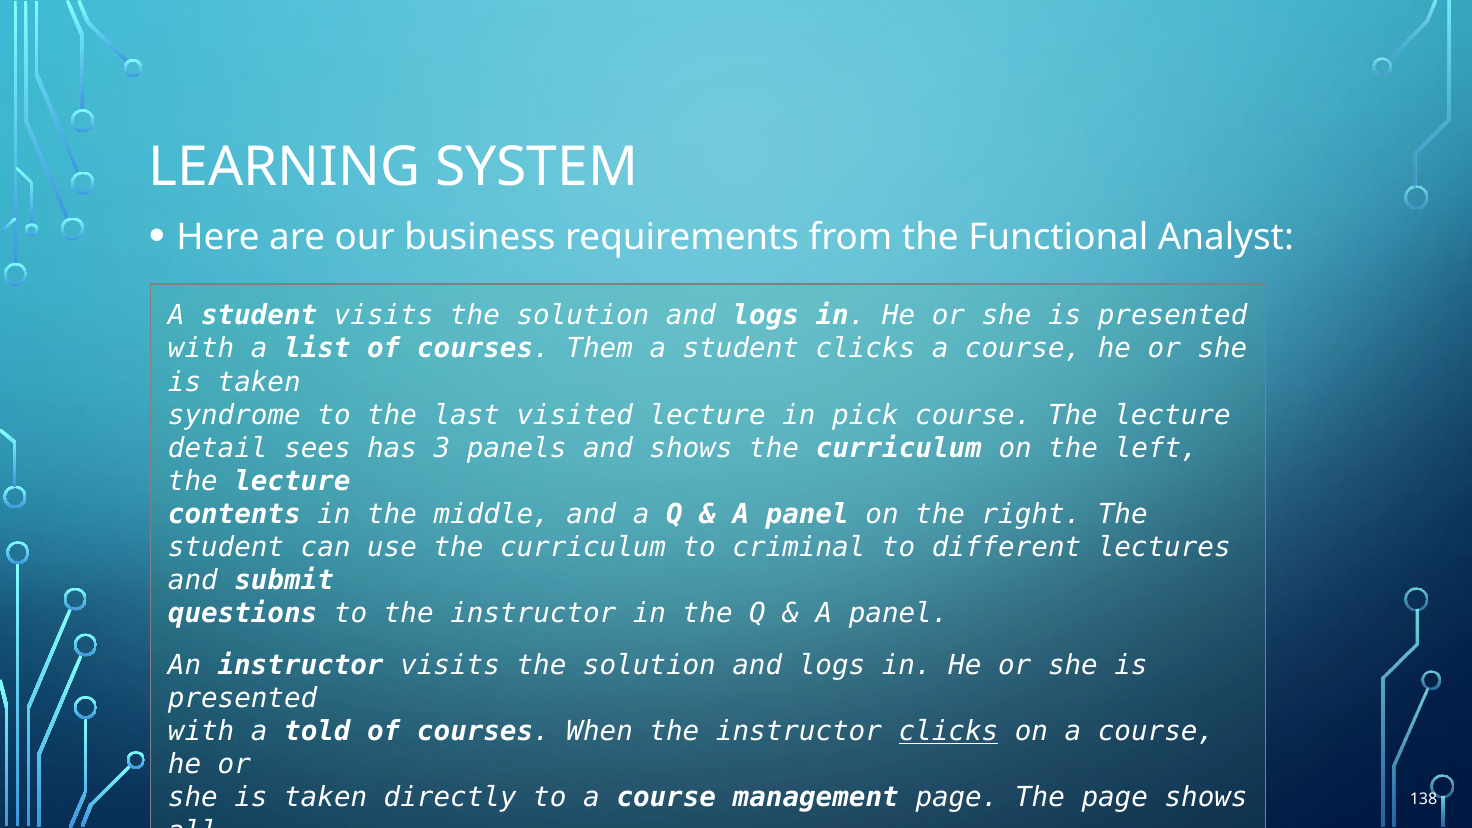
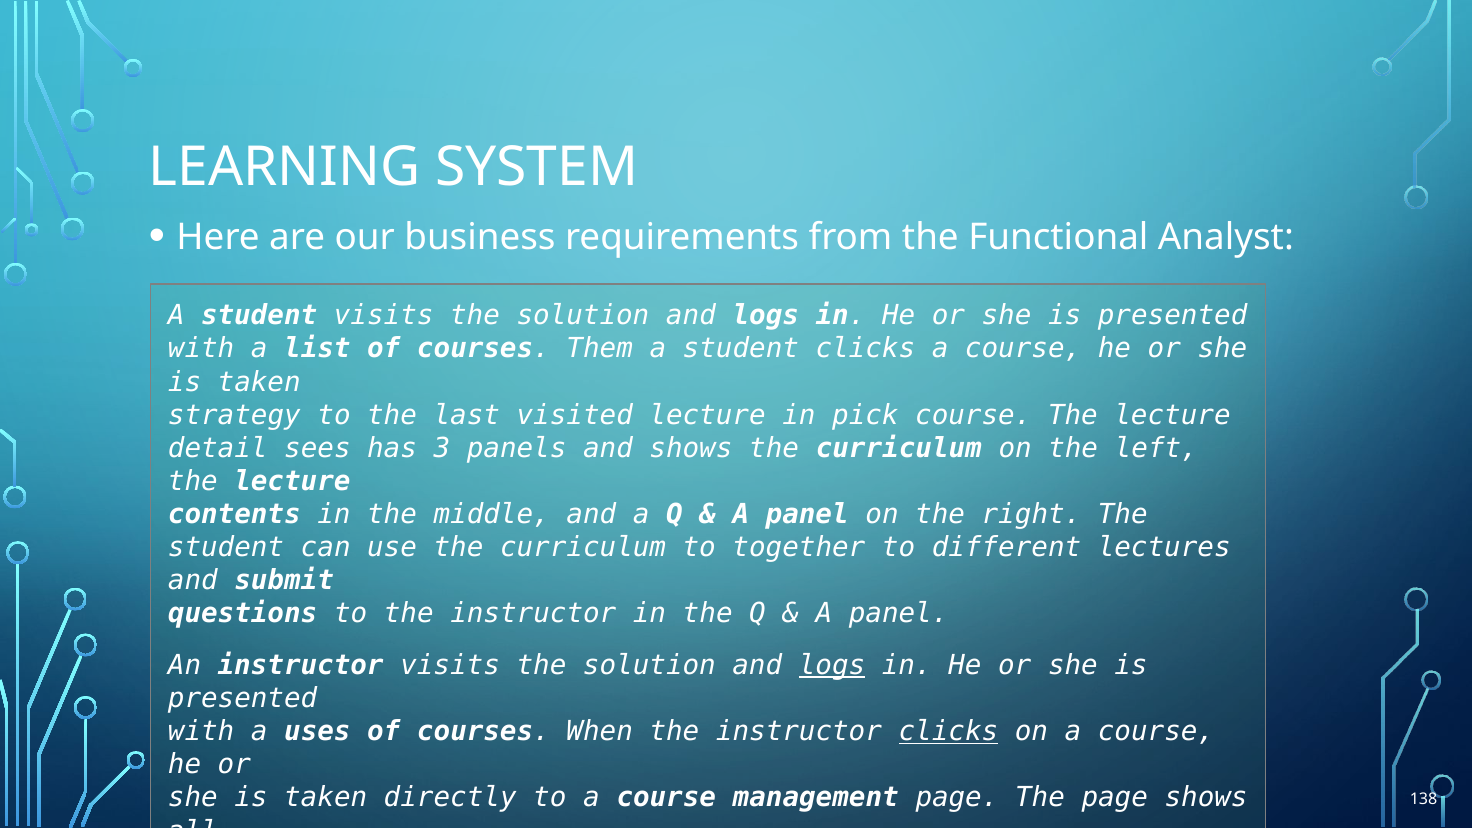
syndrome: syndrome -> strategy (234, 415)
criminal: criminal -> together (799, 548)
logs underline: none -> present (832, 665)
told: told -> uses (317, 732)
